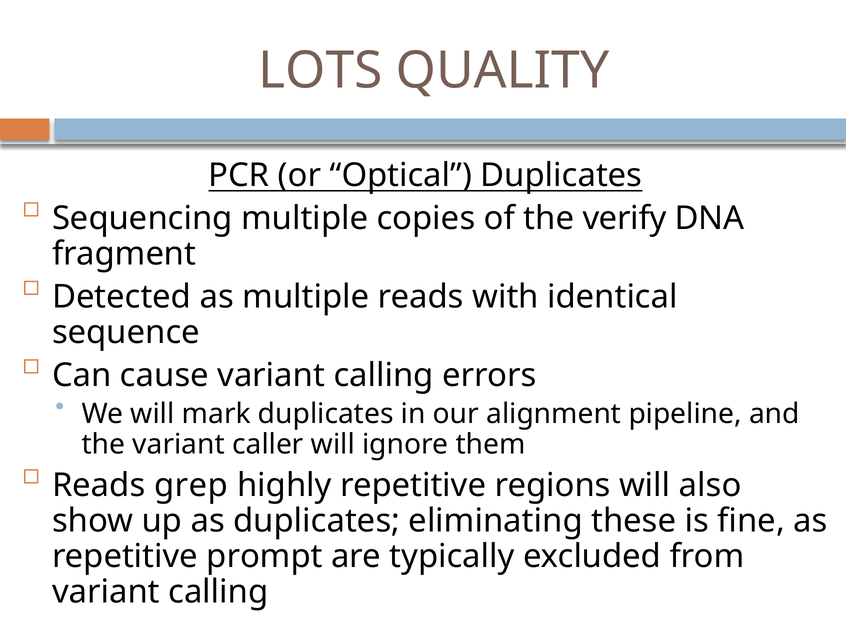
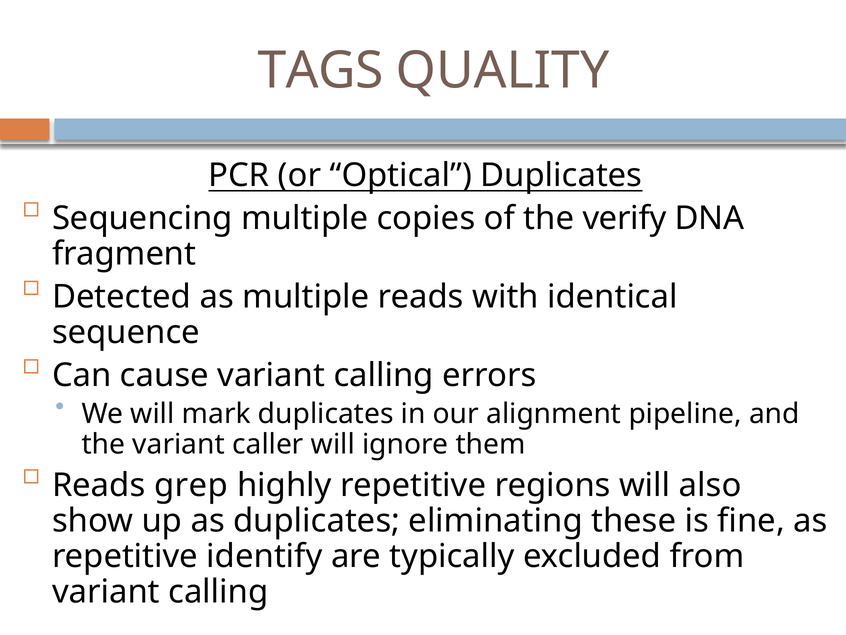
LOTS: LOTS -> TAGS (321, 71)
prompt: prompt -> identify (265, 556)
